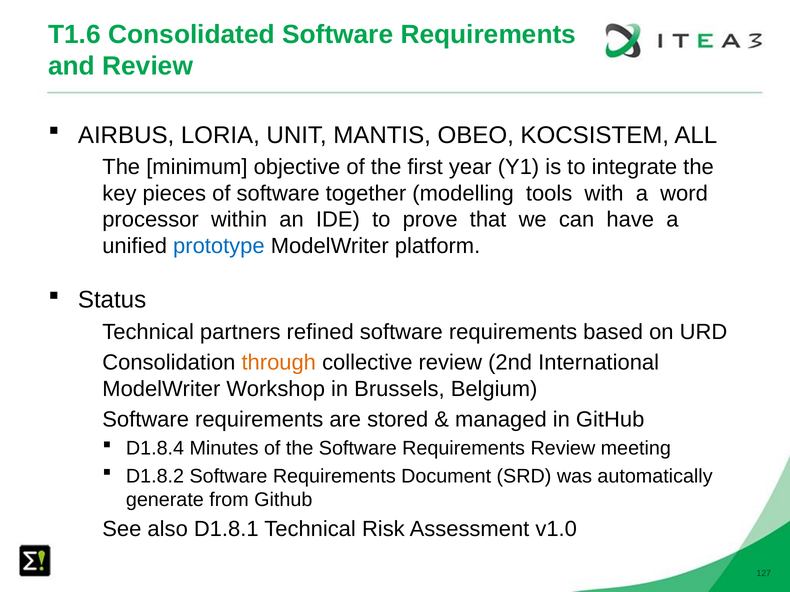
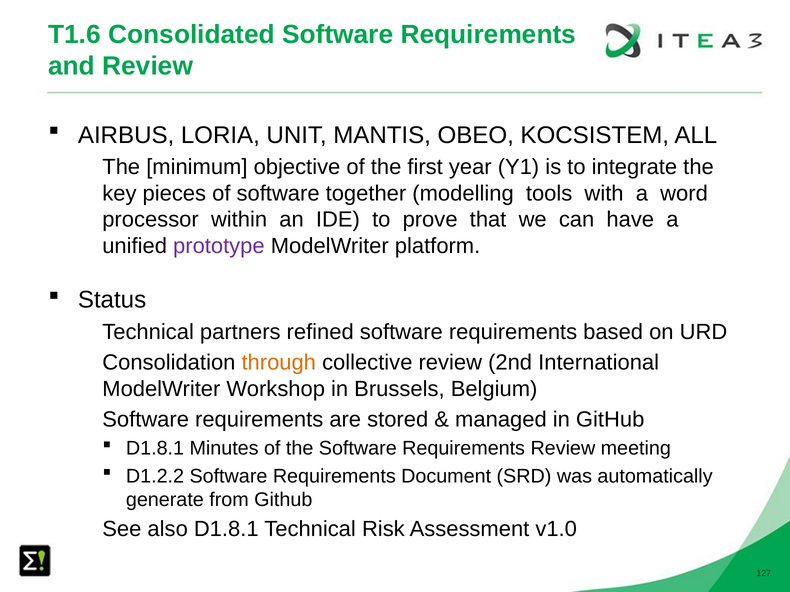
prototype colour: blue -> purple (219, 246)
D1.8.4: D1.8.4 -> D1.8.1 (155, 449)
D1.8.2: D1.8.2 -> D1.2.2 (155, 476)
